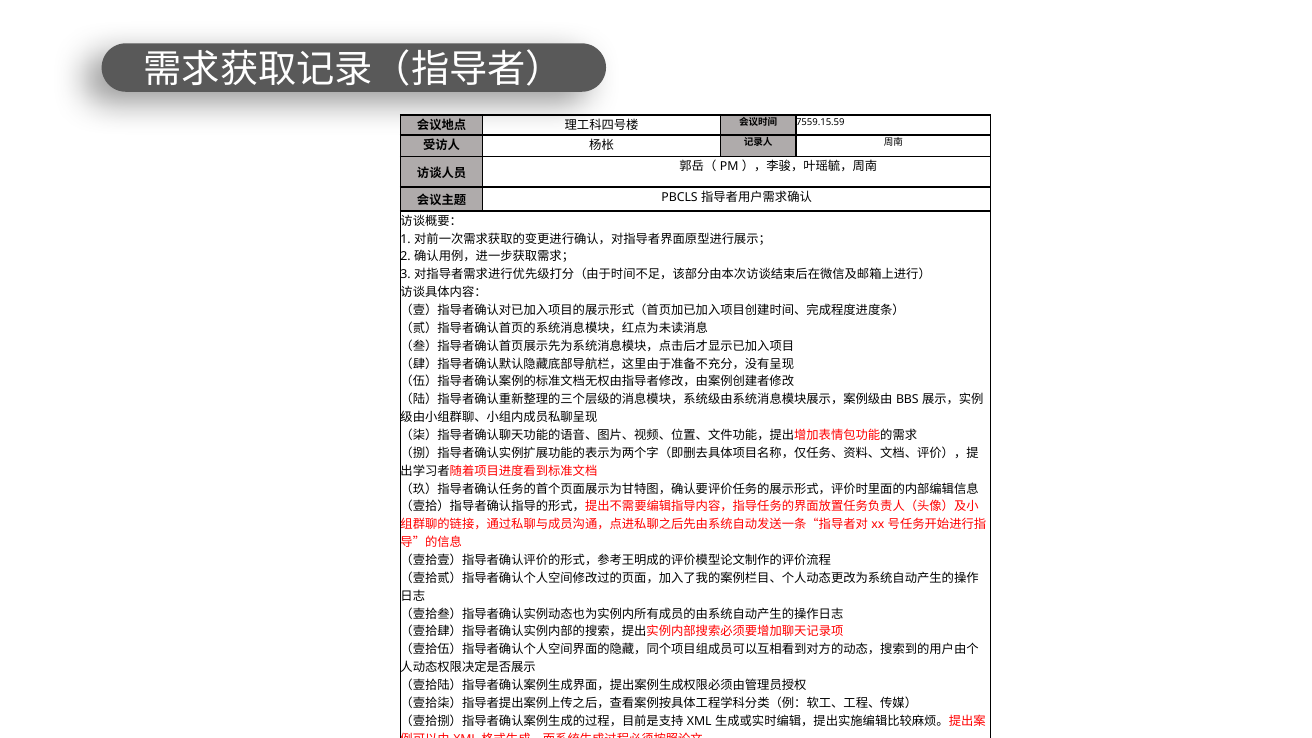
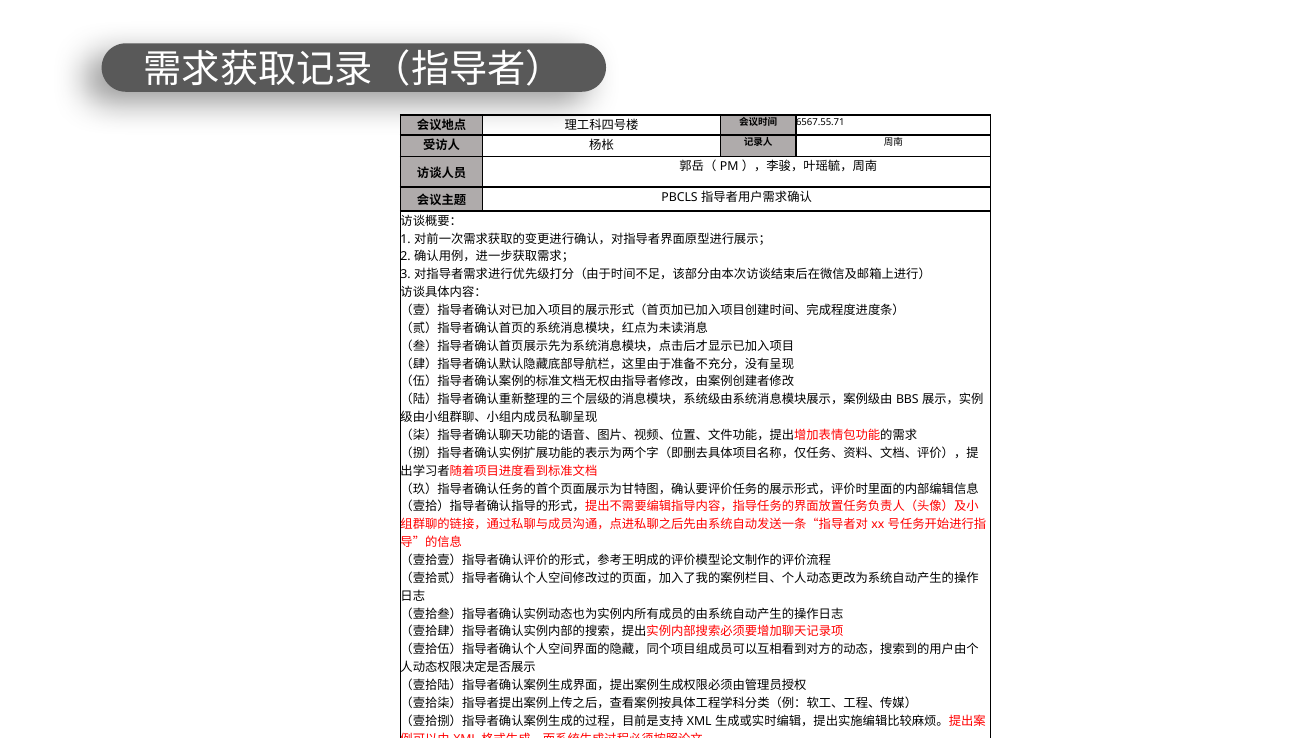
7559.15.59: 7559.15.59 -> 6567.55.71 (820, 122)
